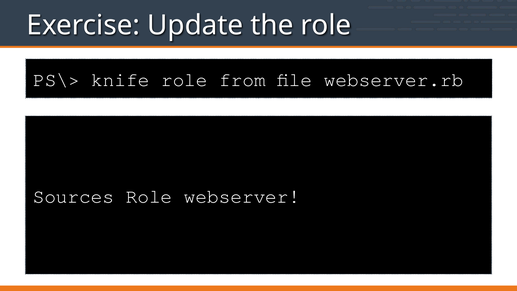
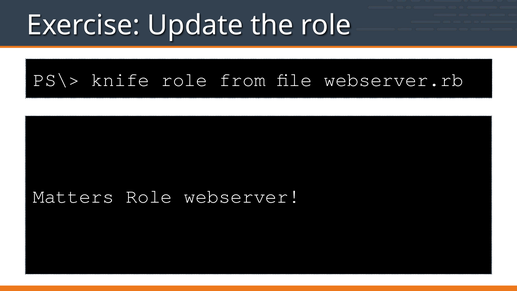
Sources: Sources -> Matters (73, 196)
